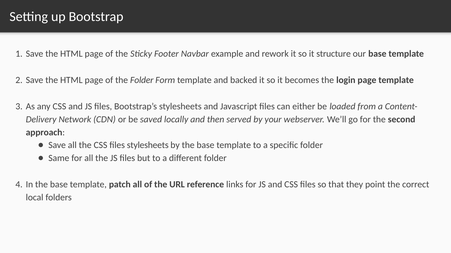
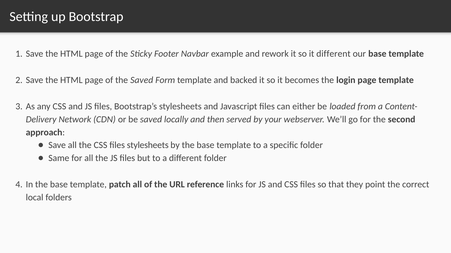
it structure: structure -> different (333, 54)
the Folder: Folder -> Saved (142, 80)
